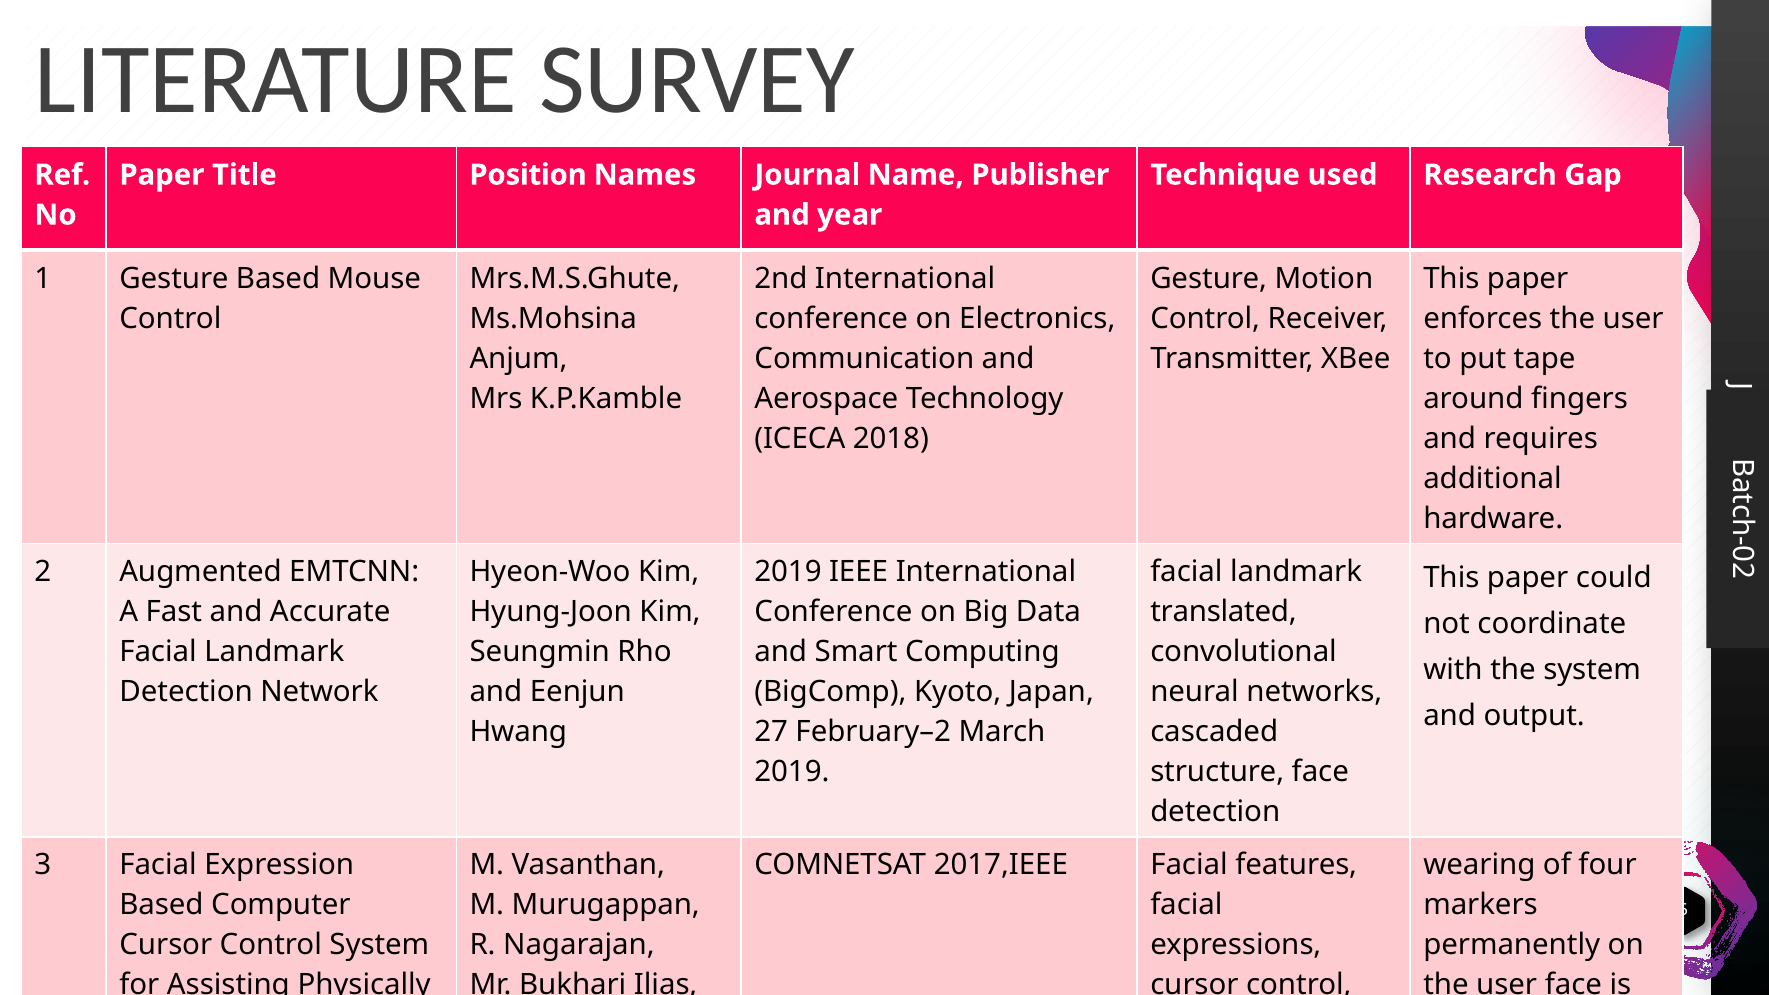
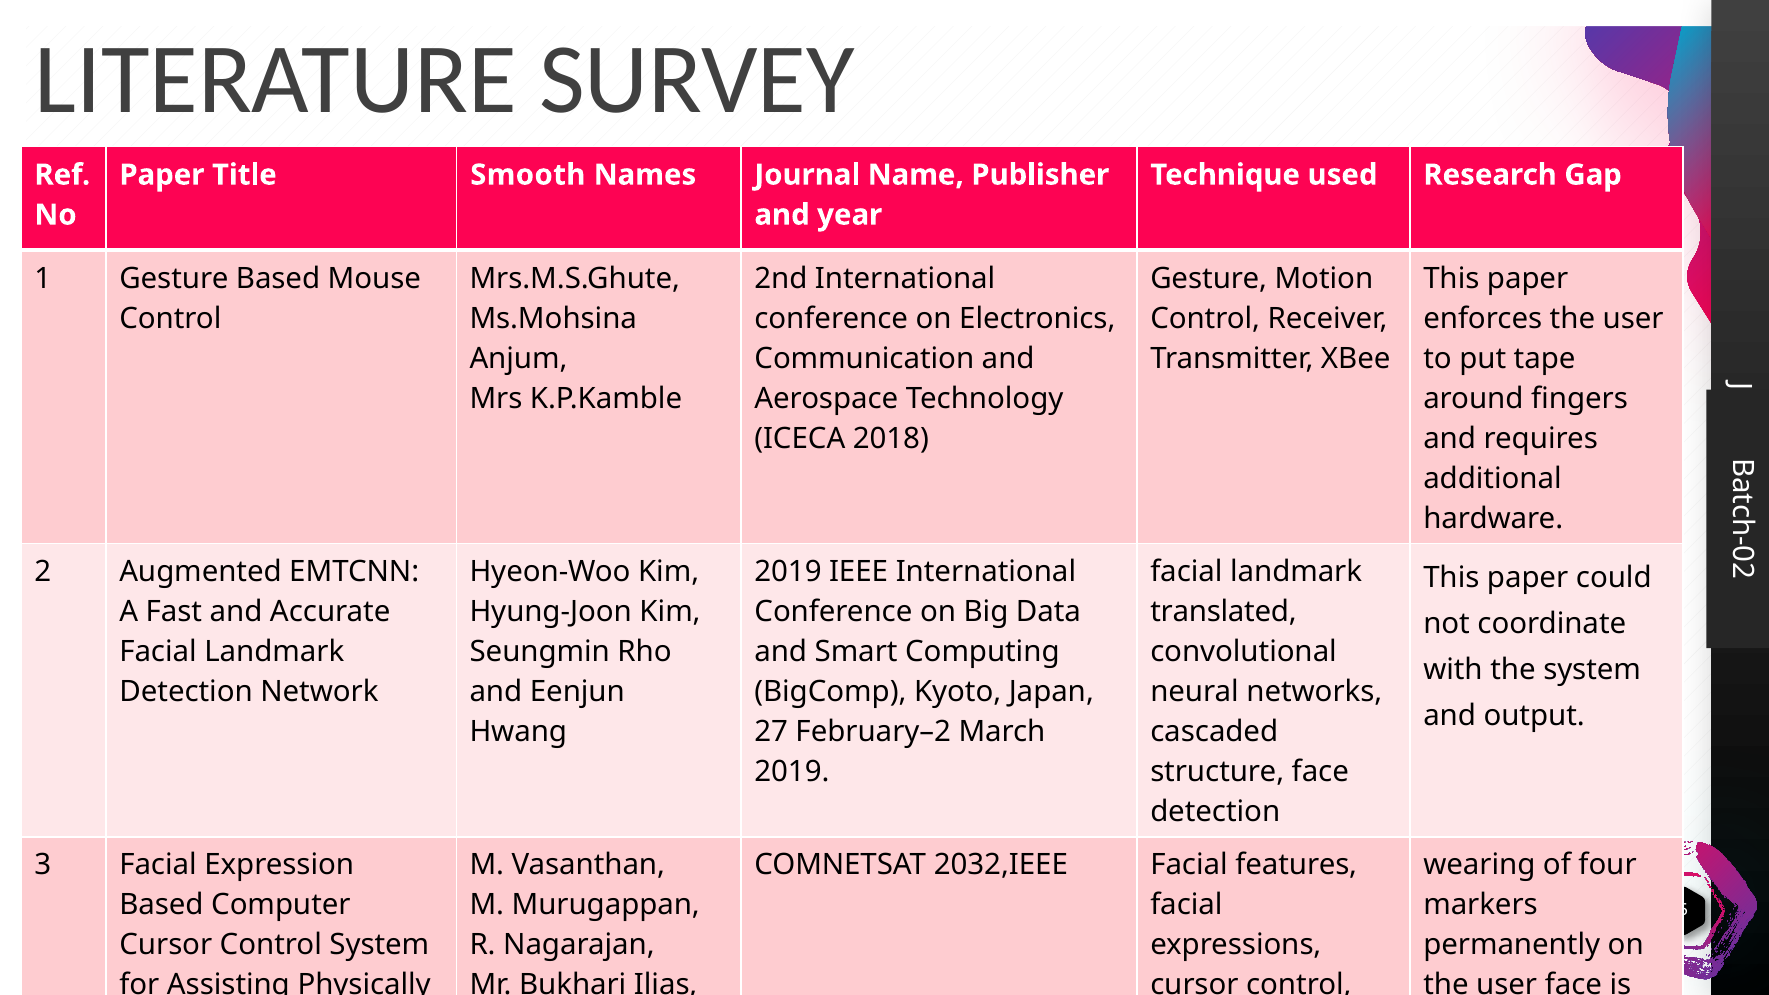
Position: Position -> Smooth (528, 175)
2017,IEEE: 2017,IEEE -> 2032,IEEE (1001, 865)
